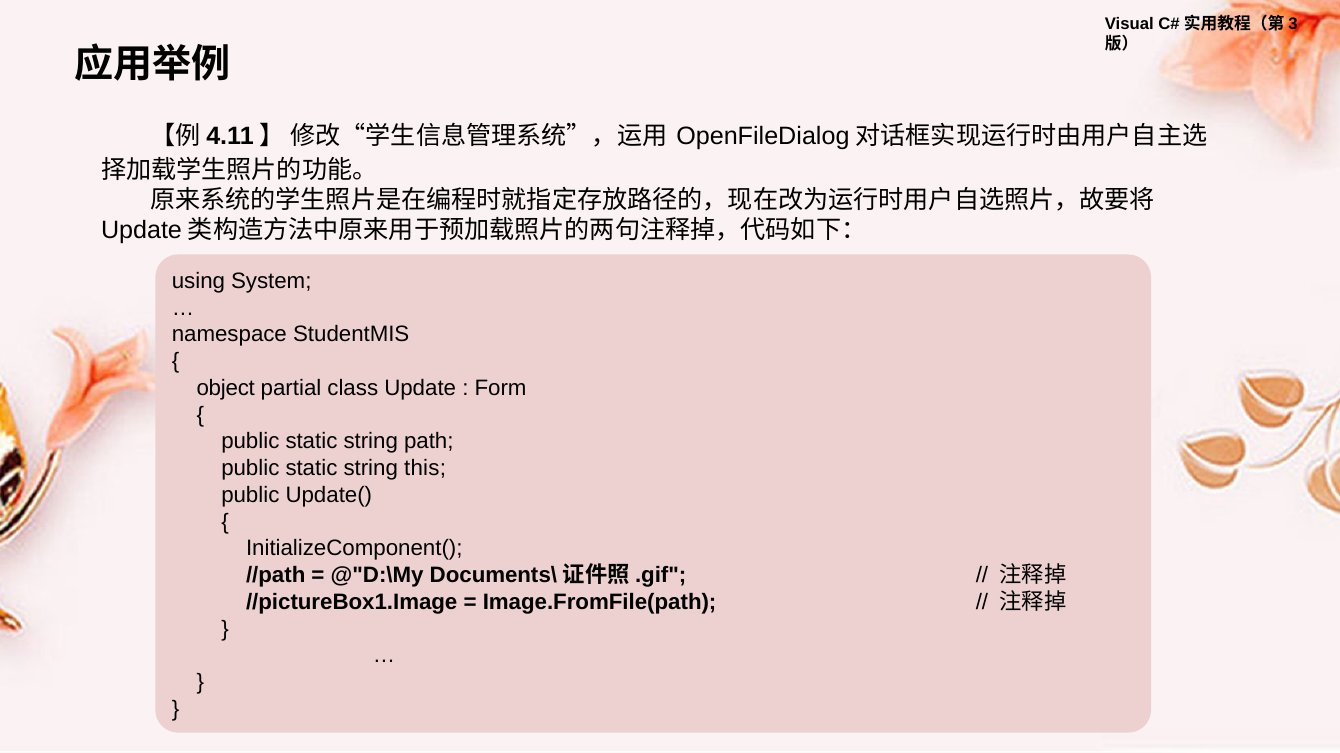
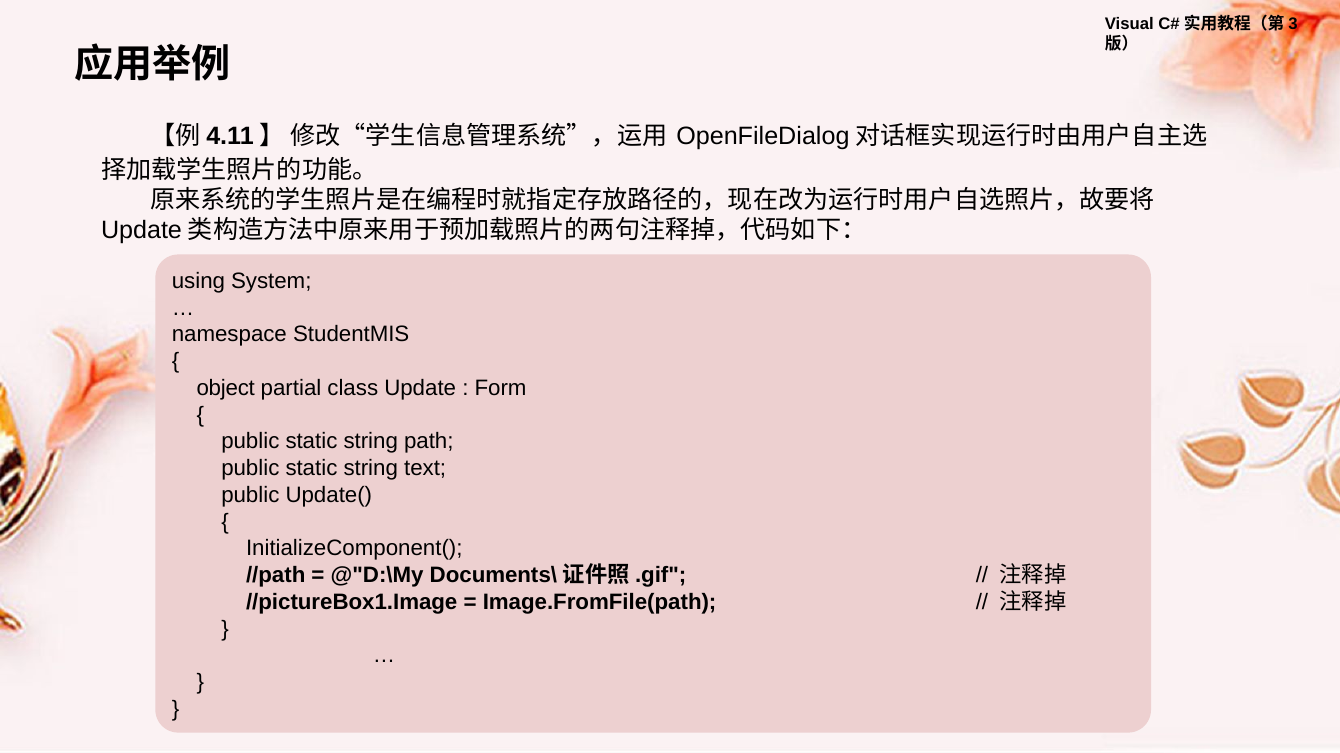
this: this -> text (425, 469)
